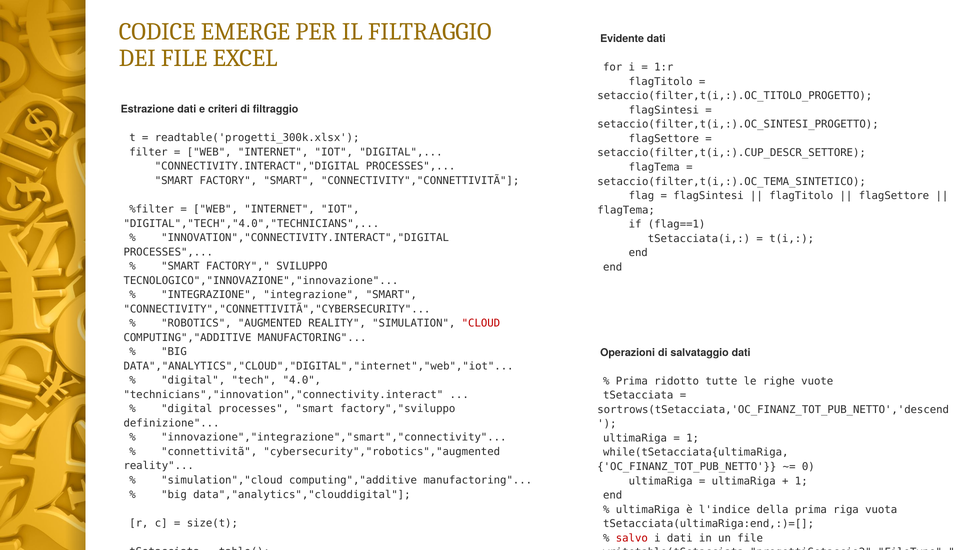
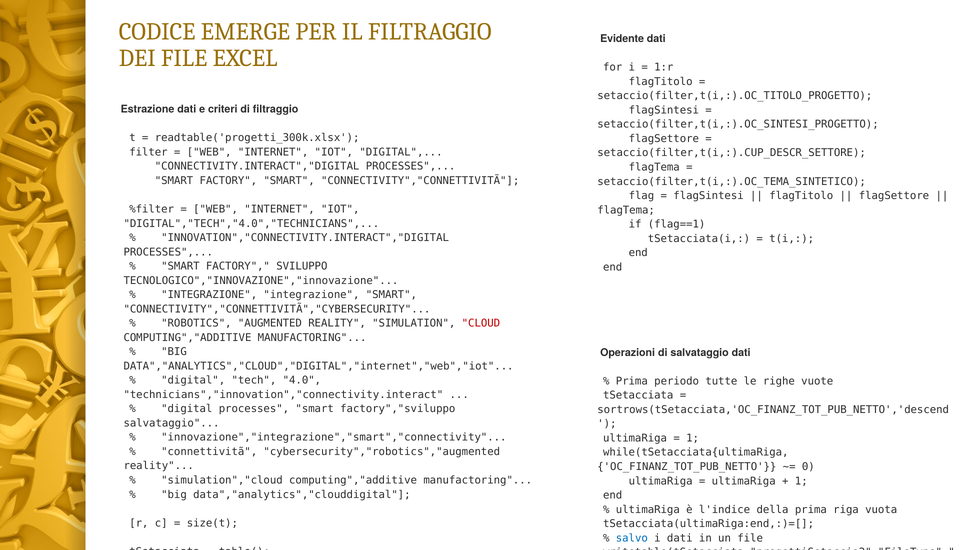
ridotto: ridotto -> periodo (677, 381)
definizione: definizione -> salvataggio (172, 423)
salvo colour: red -> blue (632, 538)
